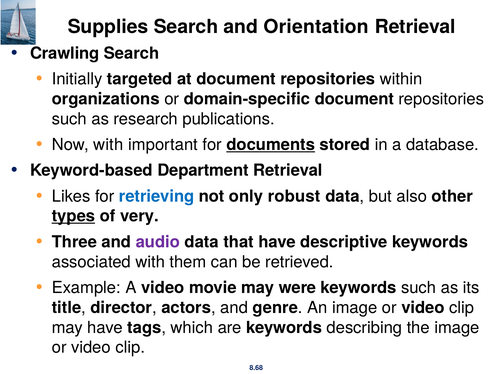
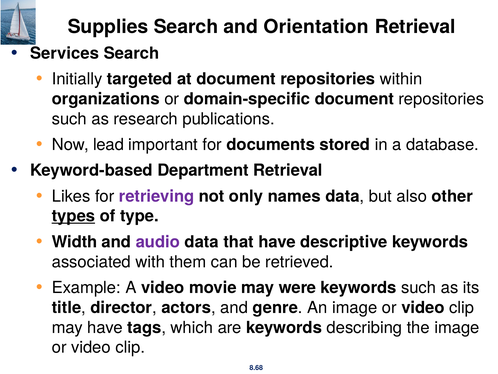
Crawling: Crawling -> Services (65, 53)
Now with: with -> lead (108, 145)
documents underline: present -> none (271, 145)
retrieving colour: blue -> purple (157, 196)
robust: robust -> names (294, 196)
very: very -> type (139, 216)
Three: Three -> Width (74, 242)
